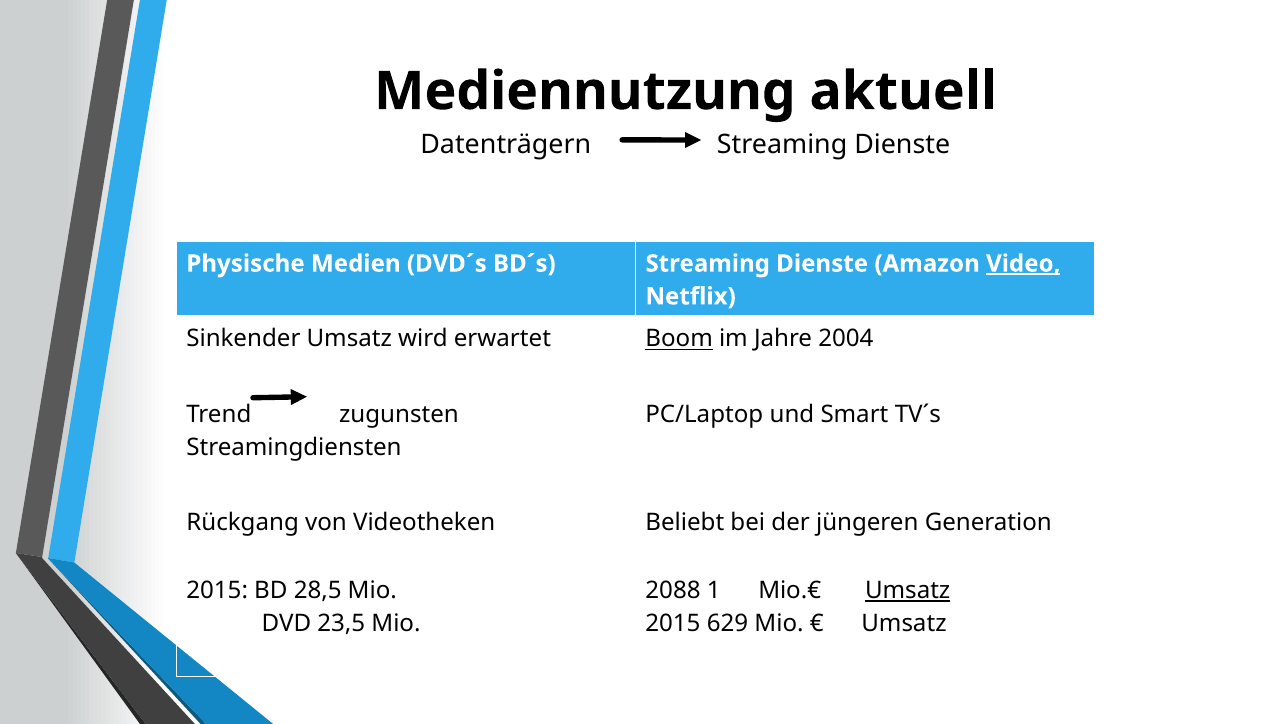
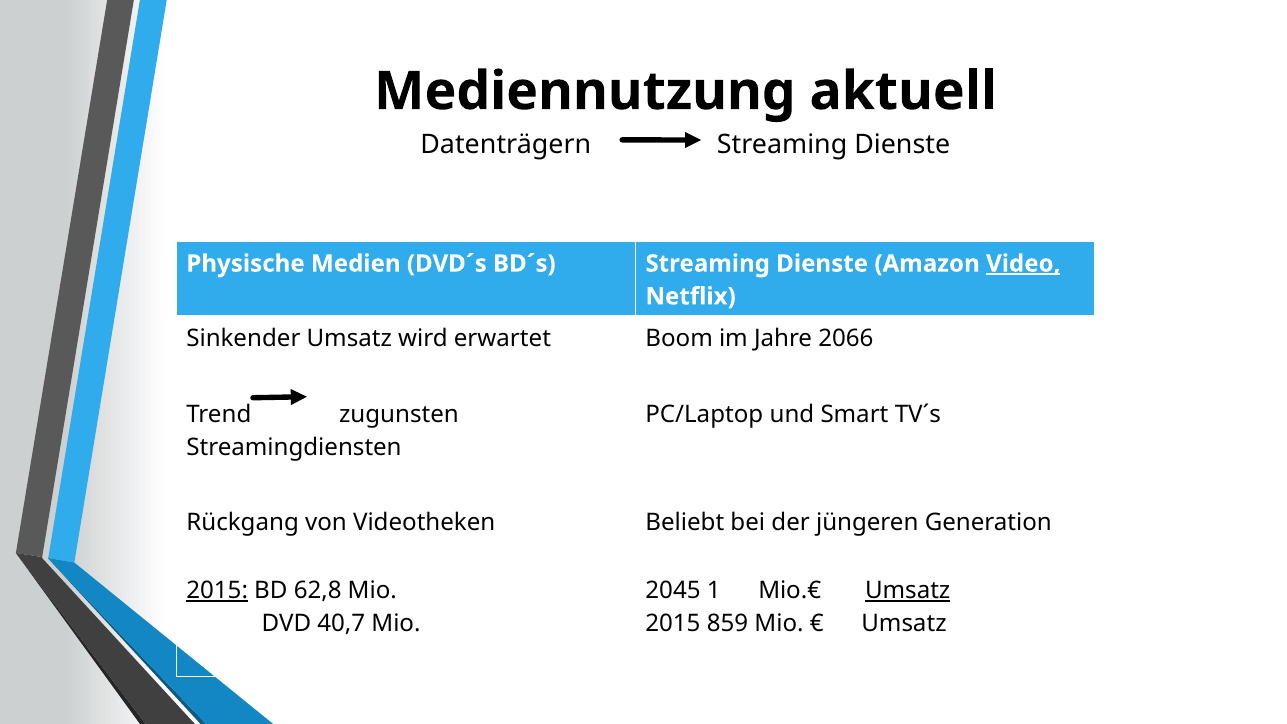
Boom underline: present -> none (679, 339)
2004: 2004 -> 2066 (846, 339)
2015 underline: none -> present (217, 591)
28,5: 28,5 -> 62,8 (318, 591)
2088: 2088 -> 2045 (673, 591)
23,5: 23,5 -> 40,7 (341, 623)
629: 629 -> 859 (727, 623)
